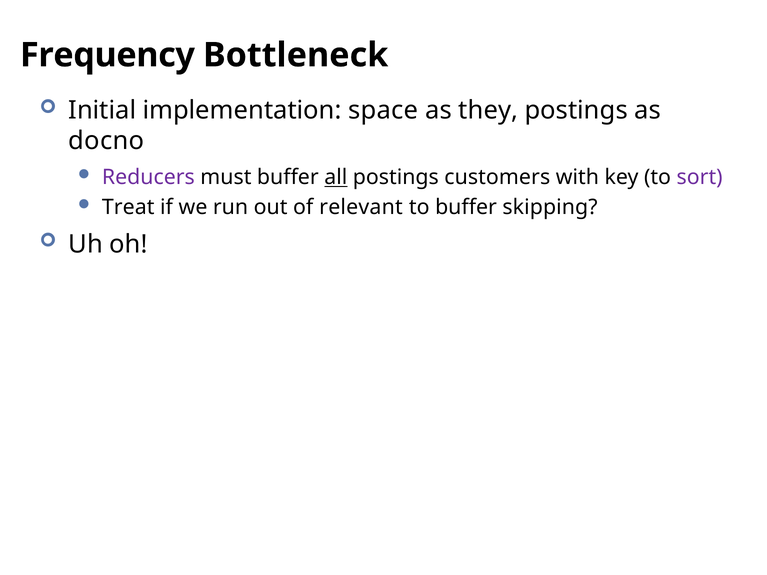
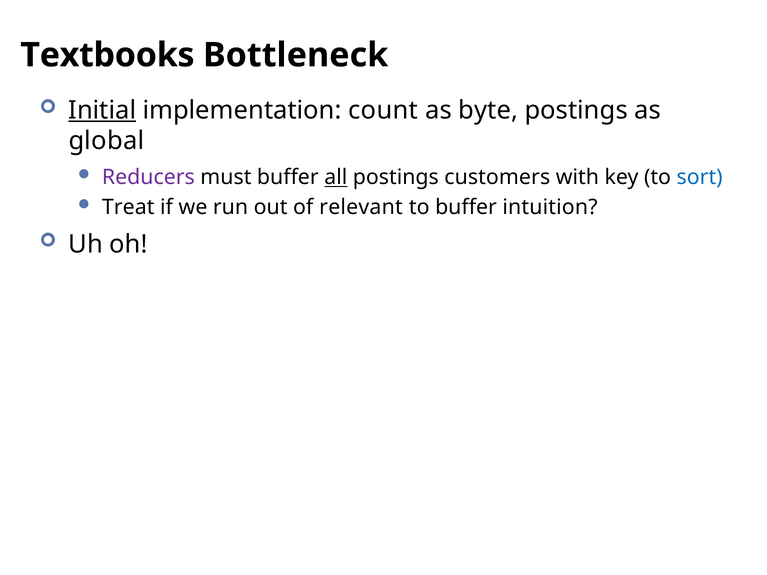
Frequency: Frequency -> Textbooks (107, 55)
Initial underline: none -> present (102, 110)
space: space -> count (383, 110)
they: they -> byte (488, 110)
docno: docno -> global (106, 141)
sort colour: purple -> blue (700, 177)
skipping: skipping -> intuition (550, 207)
